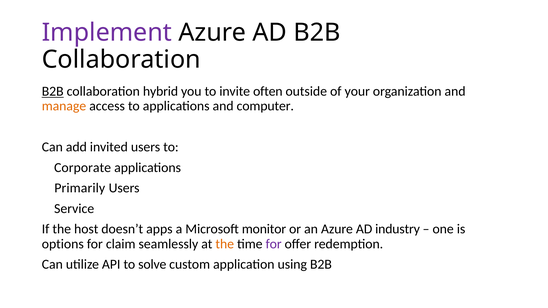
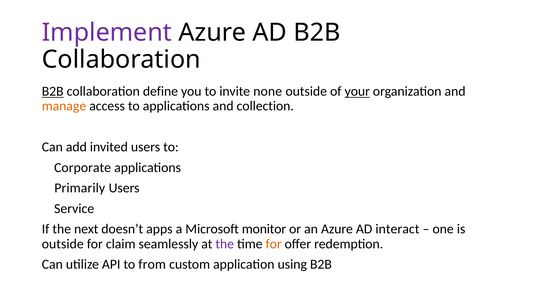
hybrid: hybrid -> define (160, 91)
often: often -> none (268, 91)
your underline: none -> present (357, 91)
computer: computer -> collection (265, 106)
host: host -> next (86, 229)
industry: industry -> interact (397, 229)
options: options -> outside (63, 244)
the colour: orange -> purple (225, 244)
for colour: purple -> orange (274, 244)
solve: solve -> from (152, 265)
